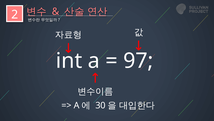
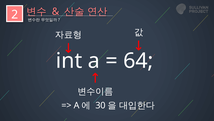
97: 97 -> 64 (138, 61)
